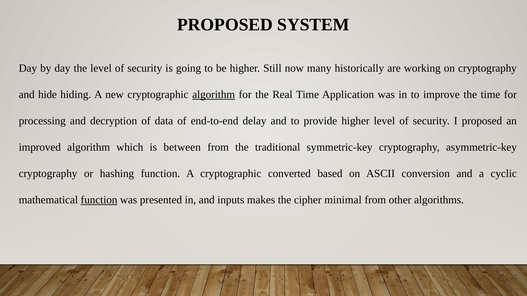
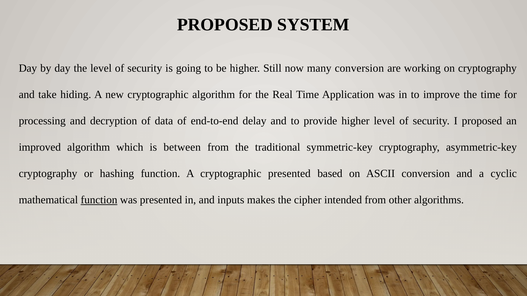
many historically: historically -> conversion (359, 68)
hide: hide -> take (47, 95)
algorithm underline: present -> none (214, 95)
cryptographic converted: converted -> presented (289, 174)
minimal: minimal -> intended (343, 200)
